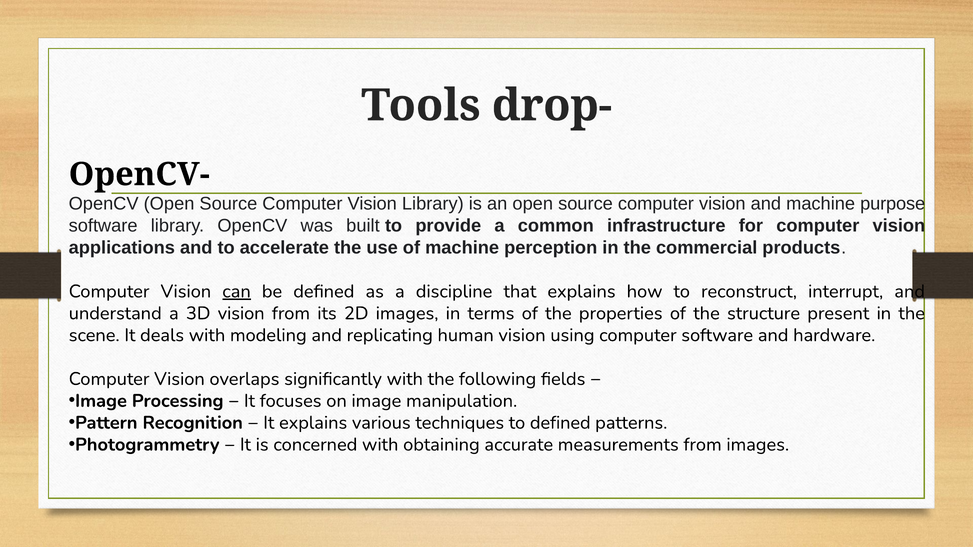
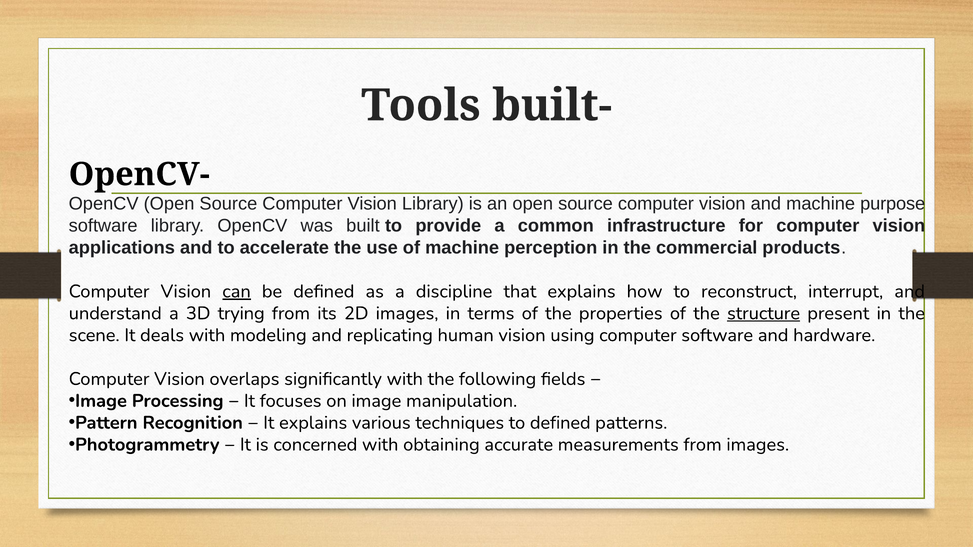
drop-: drop- -> built- (552, 106)
3D vision: vision -> trying (241, 313)
structure underline: none -> present (764, 313)
